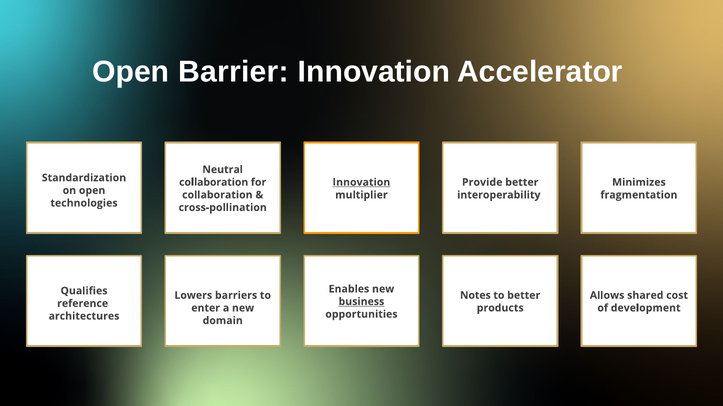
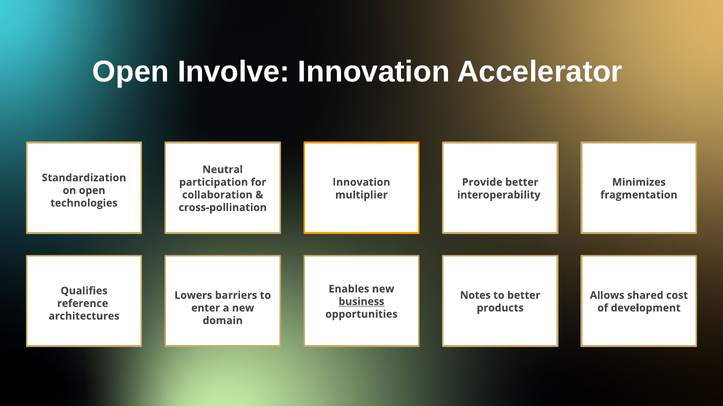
Barrier: Barrier -> Involve (234, 72)
collaboration: collaboration -> participation (214, 183)
Innovation underline: present -> none (361, 183)
